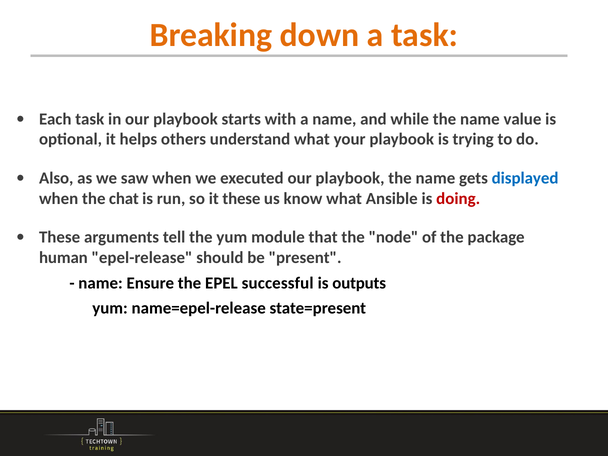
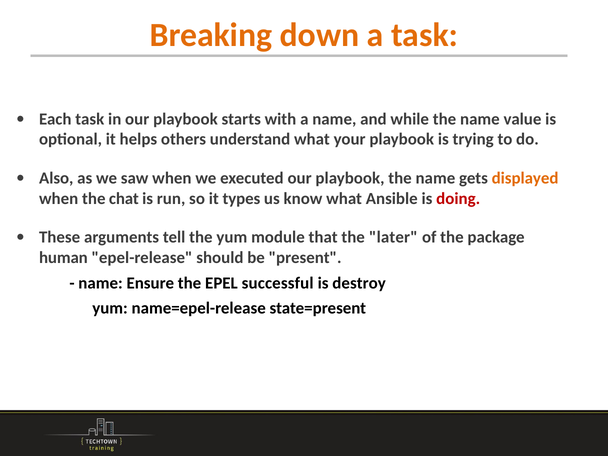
displayed colour: blue -> orange (525, 178)
it these: these -> types (241, 198)
node: node -> later (393, 237)
outputs: outputs -> destroy (359, 283)
